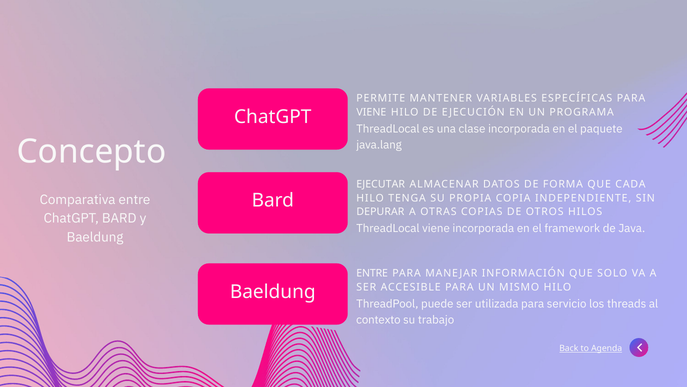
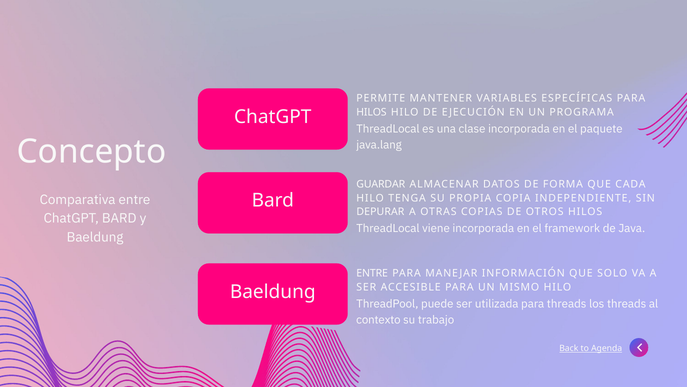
VIENE: VIENE -> HILOS (371, 112)
EJECUTAR: EJECUTAR -> GUARDAR (381, 184)
para servicio: servicio -> threads (567, 304)
